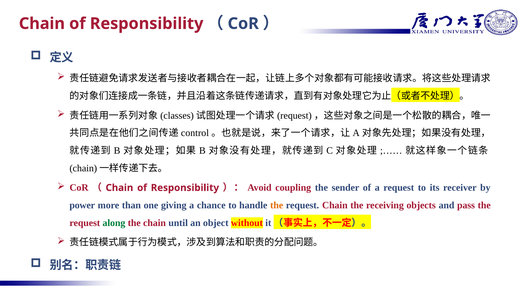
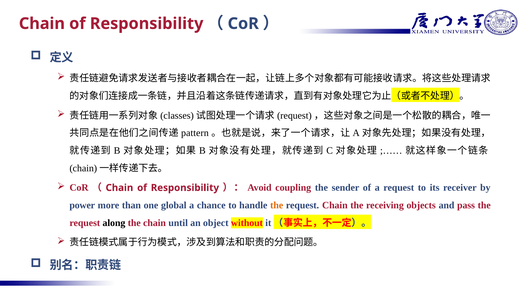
control: control -> pattern (195, 133)
giving: giving -> global (174, 205)
along colour: green -> black (114, 223)
